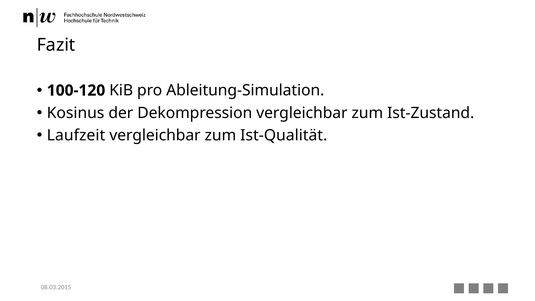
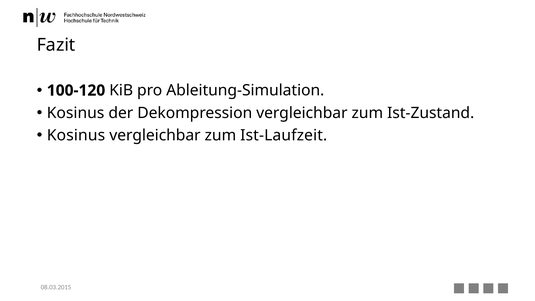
Laufzeit: Laufzeit -> Kosinus (76, 135)
Ist-Qualität: Ist-Qualität -> Ist-Laufzeit (284, 135)
